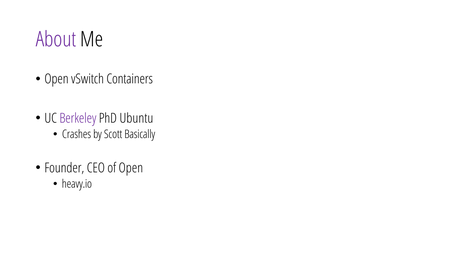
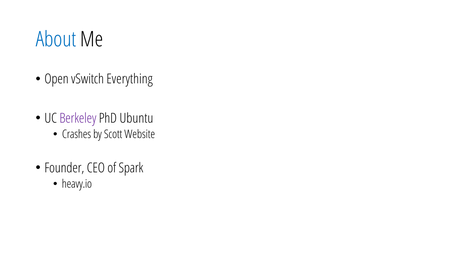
About colour: purple -> blue (56, 39)
Containers: Containers -> Everything (130, 79)
Basically: Basically -> Website (140, 135)
of Open: Open -> Spark (131, 168)
